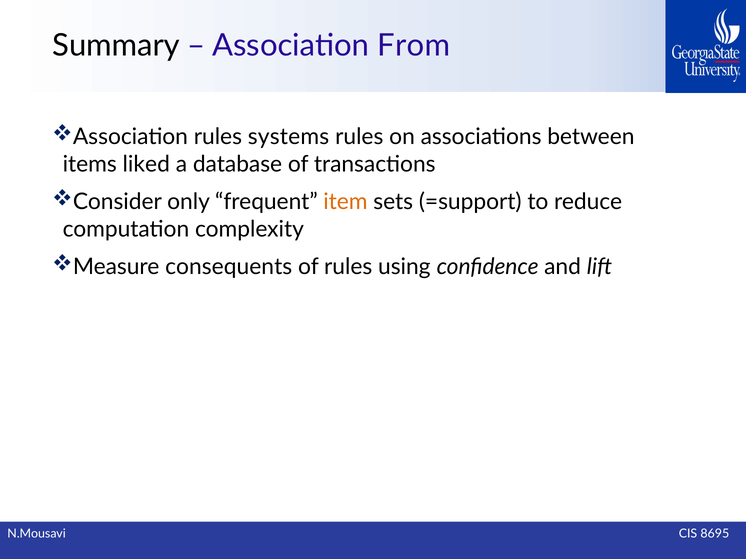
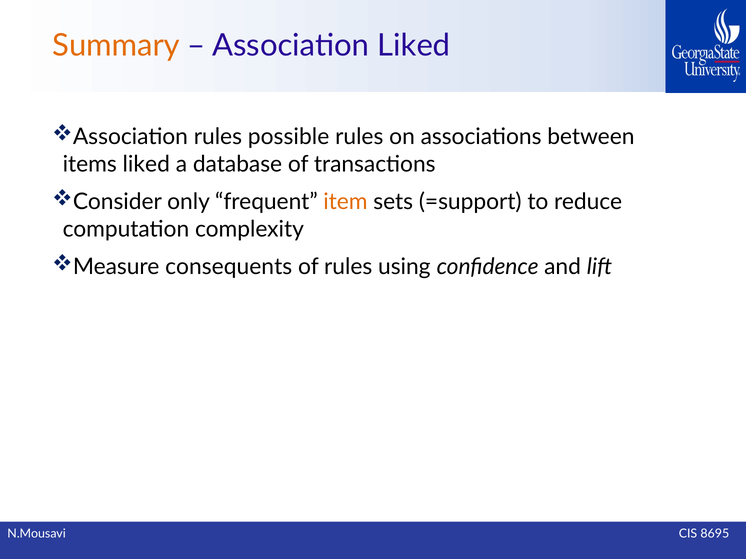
Summary colour: black -> orange (116, 46)
Association From: From -> Liked (414, 46)
systems: systems -> possible (289, 137)
